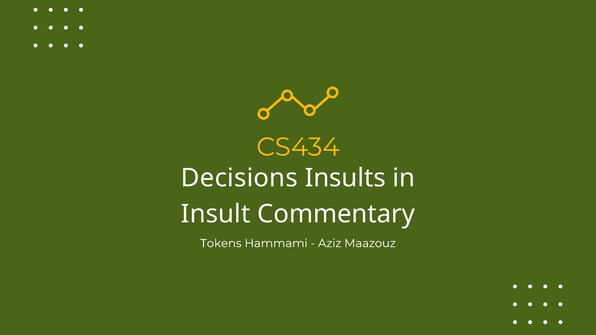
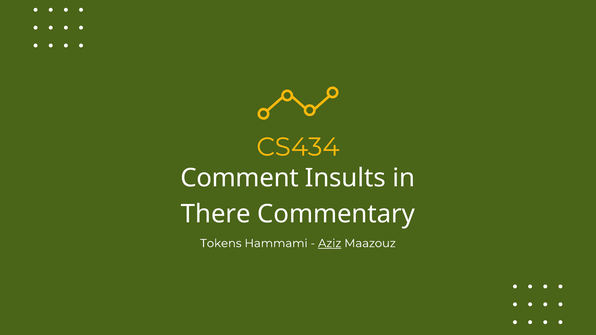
Decisions: Decisions -> Comment (240, 178)
Insult: Insult -> There (216, 214)
Aziz underline: none -> present (330, 244)
